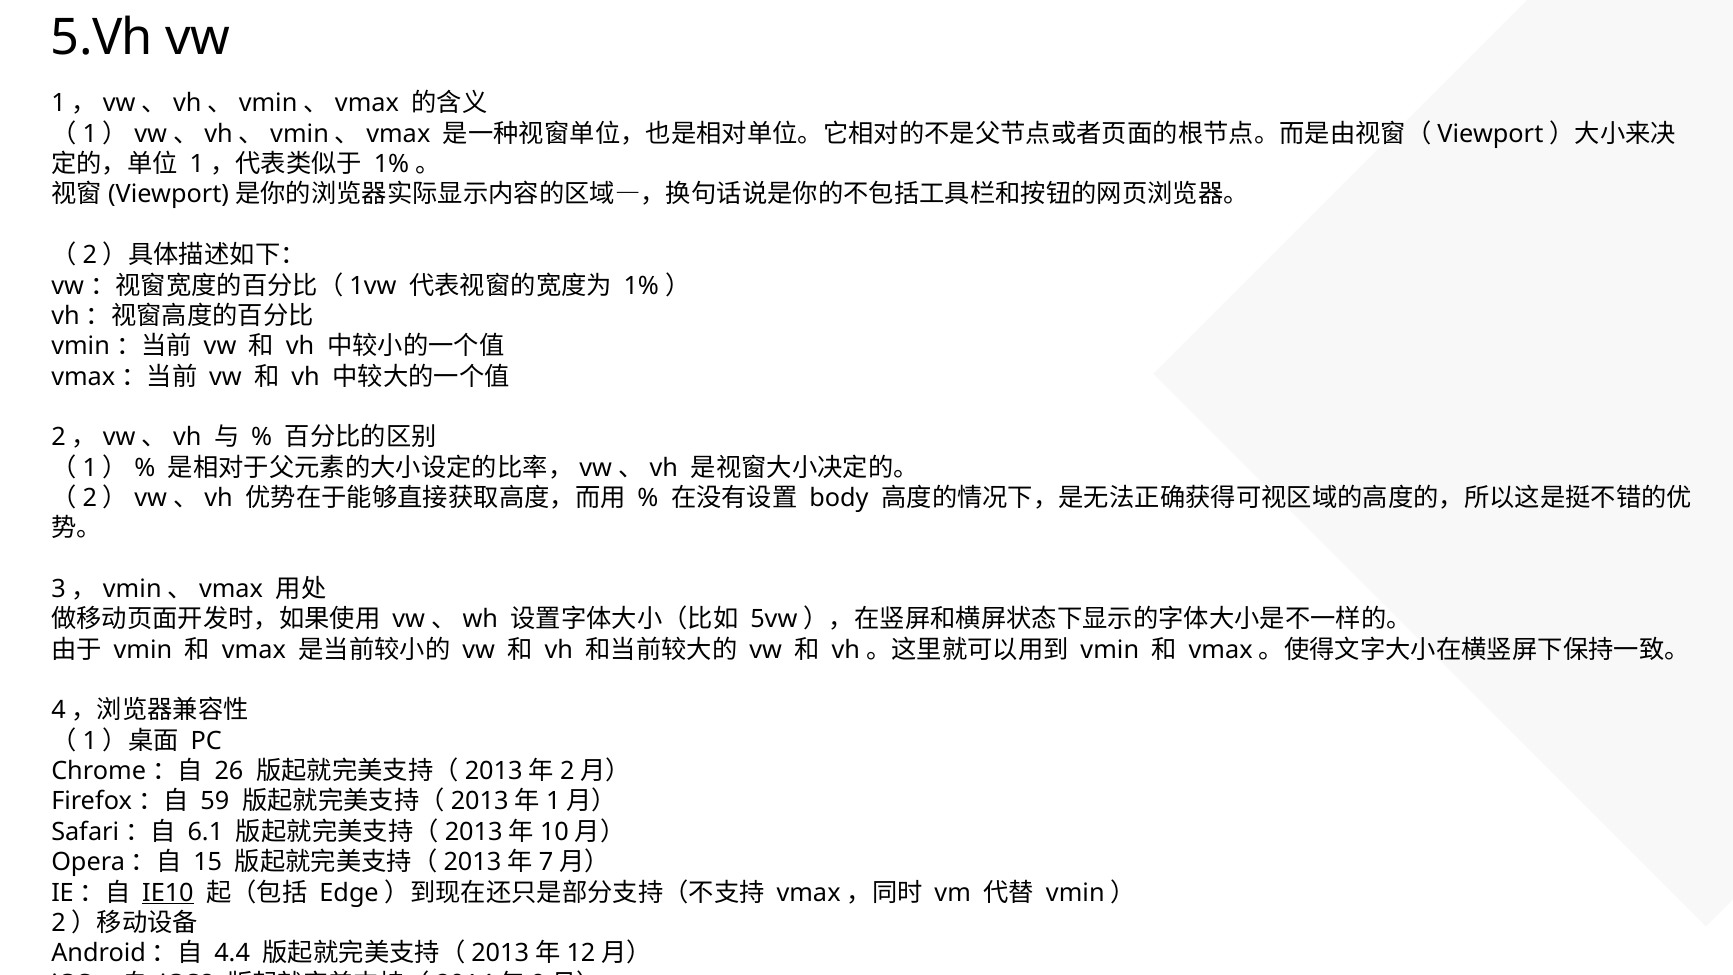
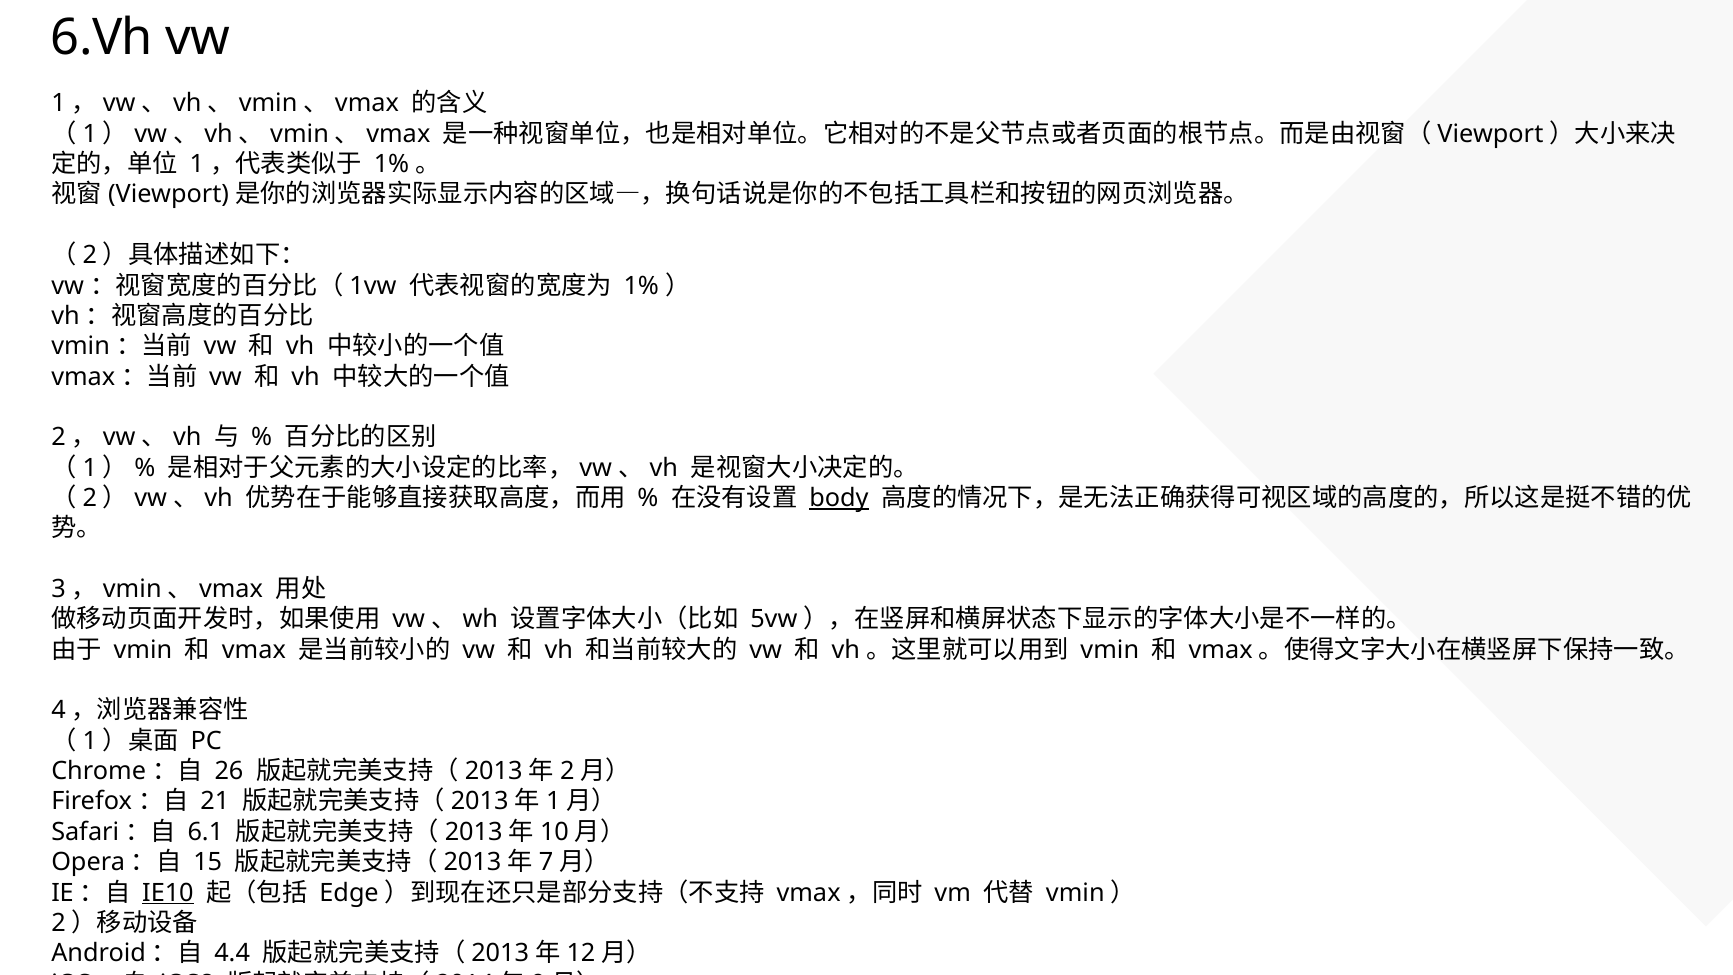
5.Vh: 5.Vh -> 6.Vh (102, 37)
body underline: none -> present (839, 498)
59: 59 -> 21 (215, 801)
